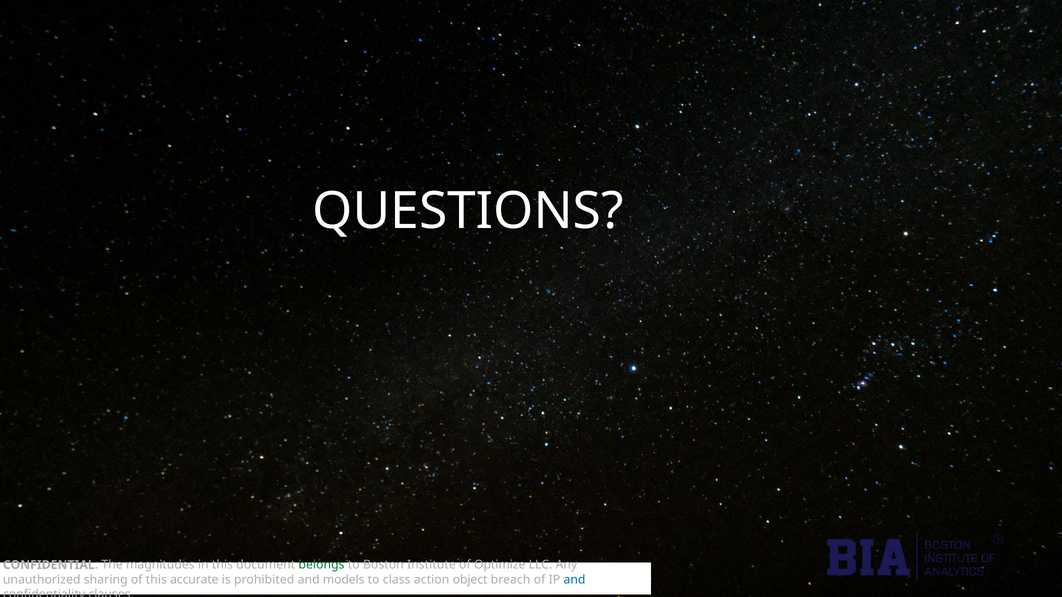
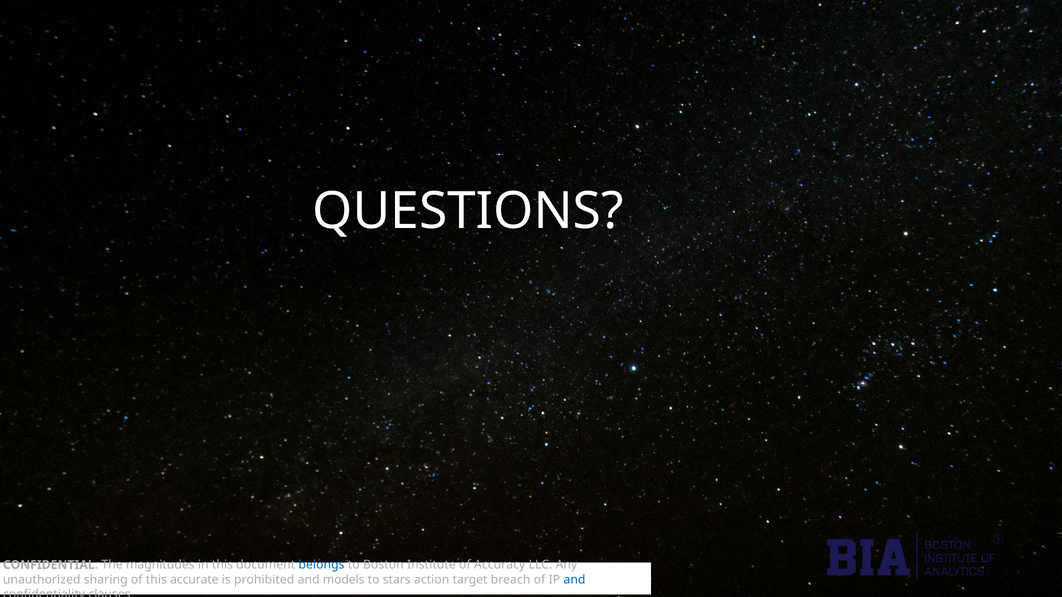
belongs colour: green -> blue (321, 565)
Optimize: Optimize -> Accuracy (500, 565)
class: class -> stars (397, 580)
object: object -> target (470, 580)
